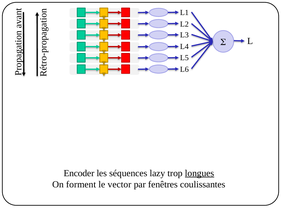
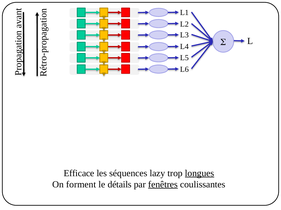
Encoder: Encoder -> Efficace (79, 174)
vector: vector -> détails (120, 185)
fenêtres underline: none -> present (163, 185)
